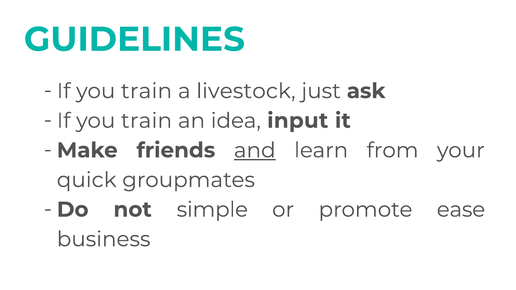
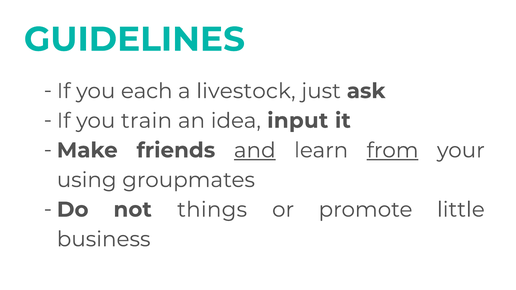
train: train -> each (147, 91)
from underline: none -> present (393, 150)
quick: quick -> using (87, 180)
simple: simple -> things (212, 210)
ease: ease -> little (461, 210)
